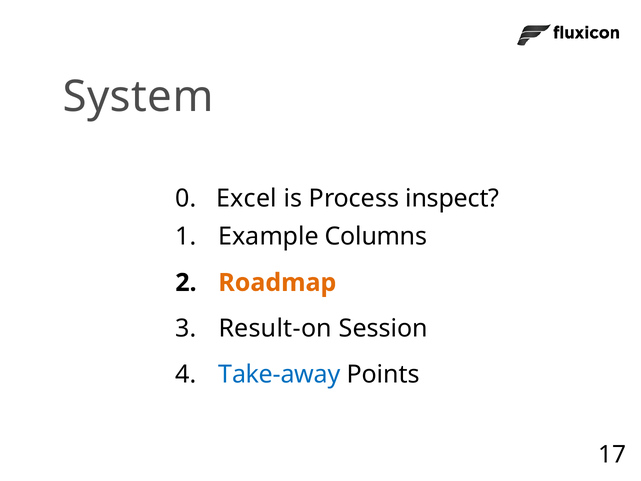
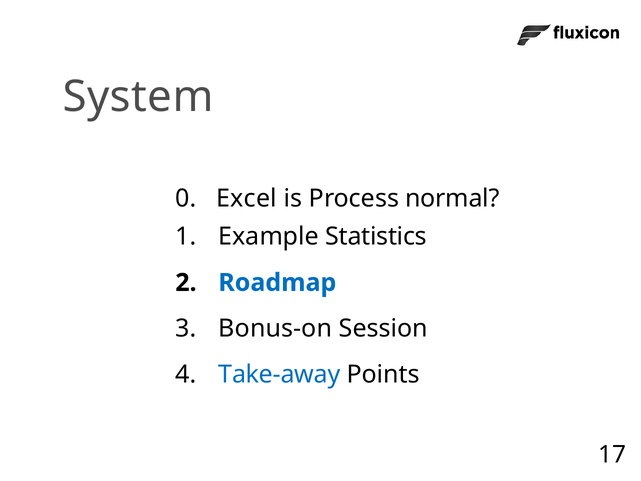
inspect: inspect -> normal (452, 198)
Columns: Columns -> Statistics (376, 237)
Roadmap colour: orange -> blue (277, 282)
Result-on: Result-on -> Bonus-on (275, 328)
